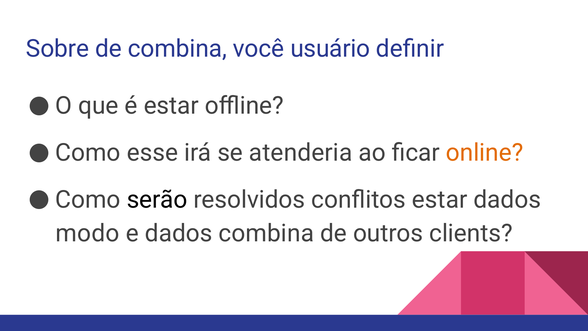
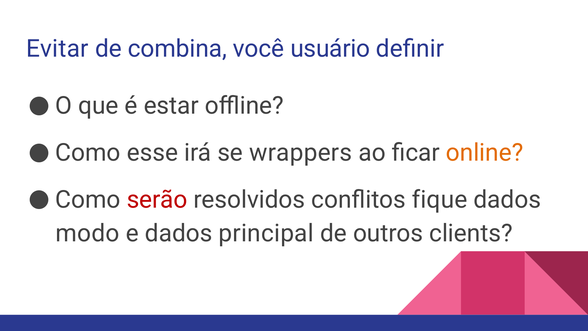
Sobre: Sobre -> Evitar (57, 49)
atenderia: atenderia -> wrappers (301, 153)
serão colour: black -> red (157, 199)
conflitos estar: estar -> fique (440, 199)
dados combina: combina -> principal (266, 233)
